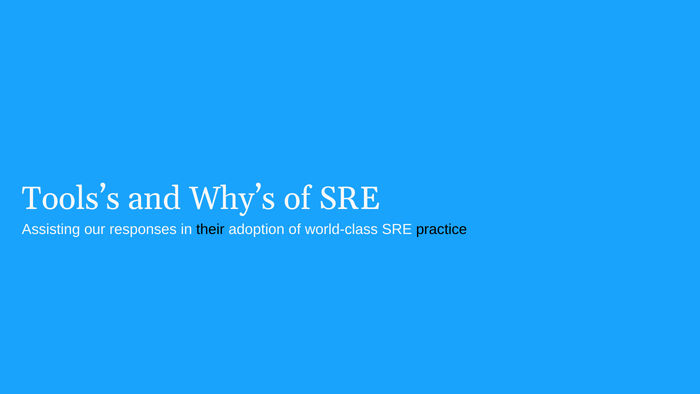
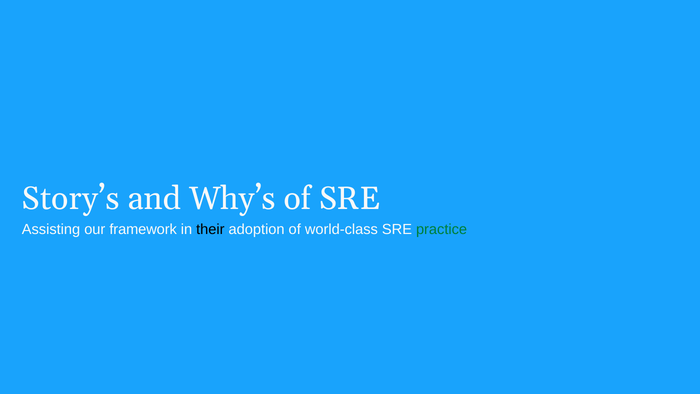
Tools’s: Tools’s -> Story’s (71, 199)
responses: responses -> framework (143, 229)
practice colour: black -> green (442, 229)
